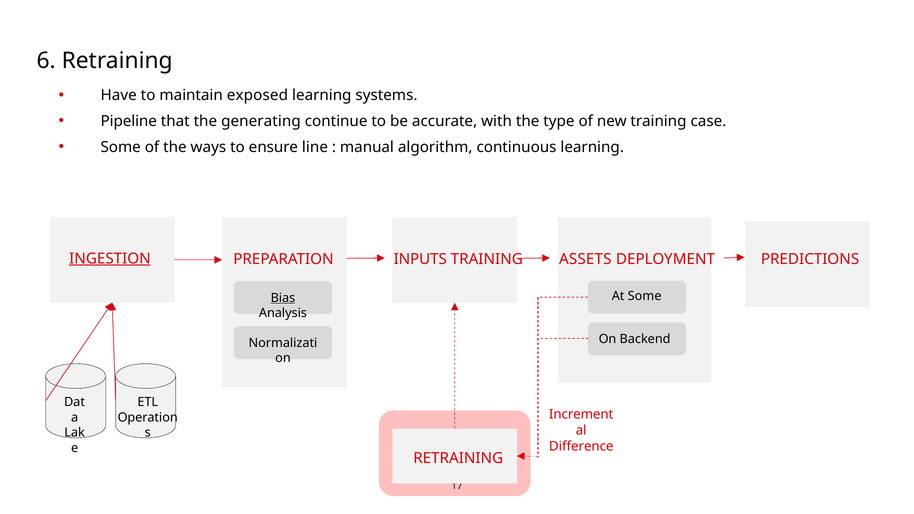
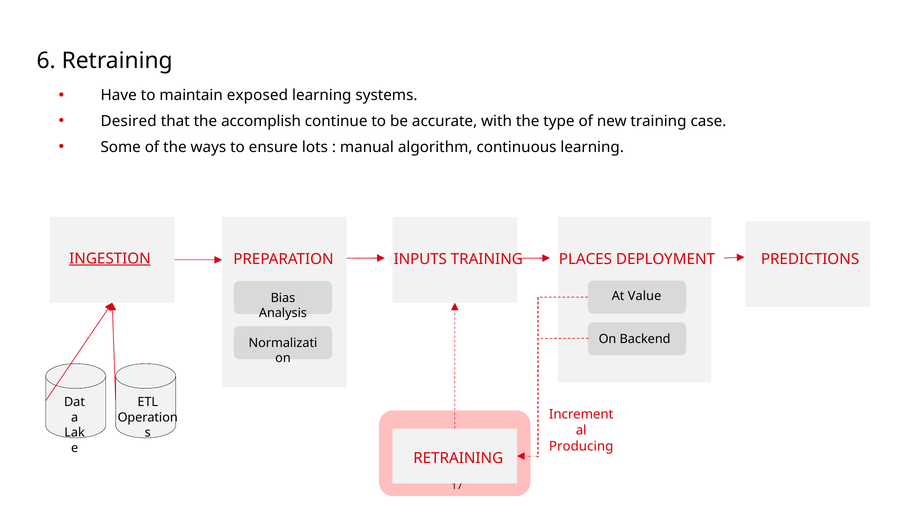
Pipeline: Pipeline -> Desired (129, 121)
generating: generating -> accomplish (261, 121)
line: line -> lots (315, 147)
ASSETS: ASSETS -> PLACES (585, 259)
At Some: Some -> Value (645, 296)
Bias underline: present -> none (283, 298)
Difference: Difference -> Producing (581, 446)
